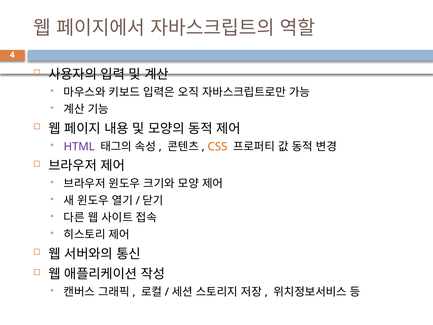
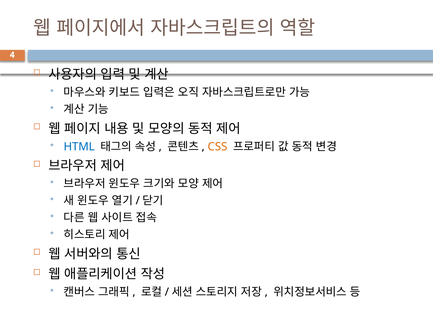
HTML colour: purple -> blue (79, 147)
